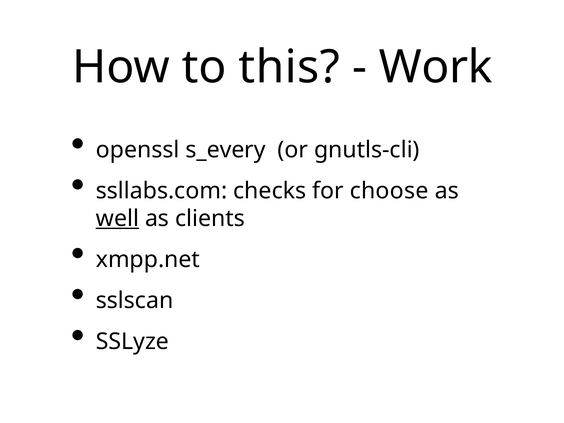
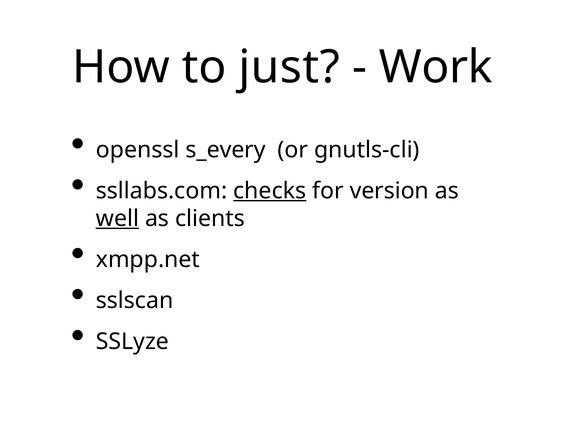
this: this -> just (289, 67)
checks underline: none -> present (270, 191)
choose: choose -> version (389, 191)
